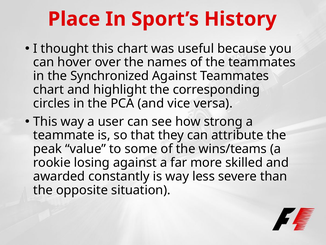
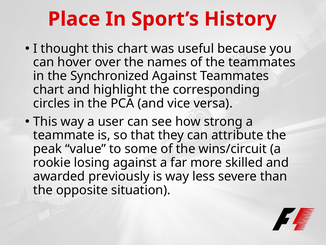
wins/teams: wins/teams -> wins/circuit (233, 149)
constantly: constantly -> previously (119, 176)
